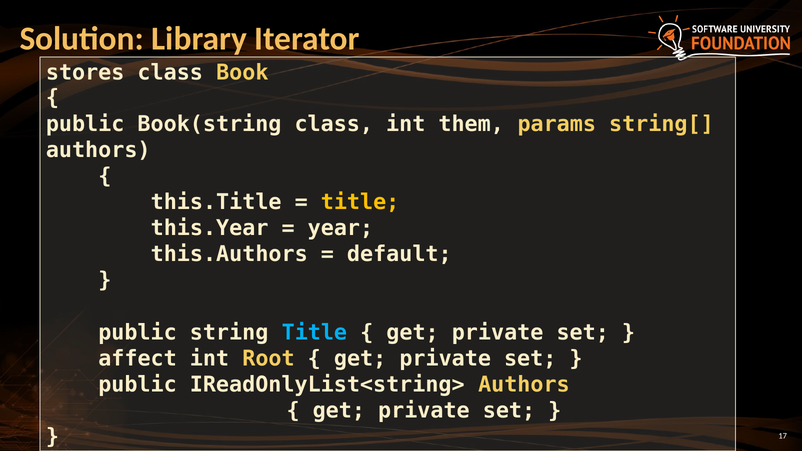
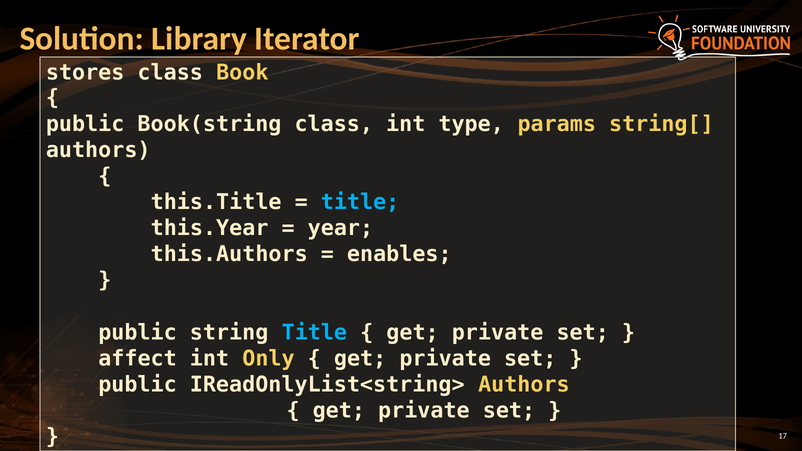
them: them -> type (471, 124)
title colour: yellow -> light blue (360, 202)
default: default -> enables (399, 254)
Root: Root -> Only (269, 359)
